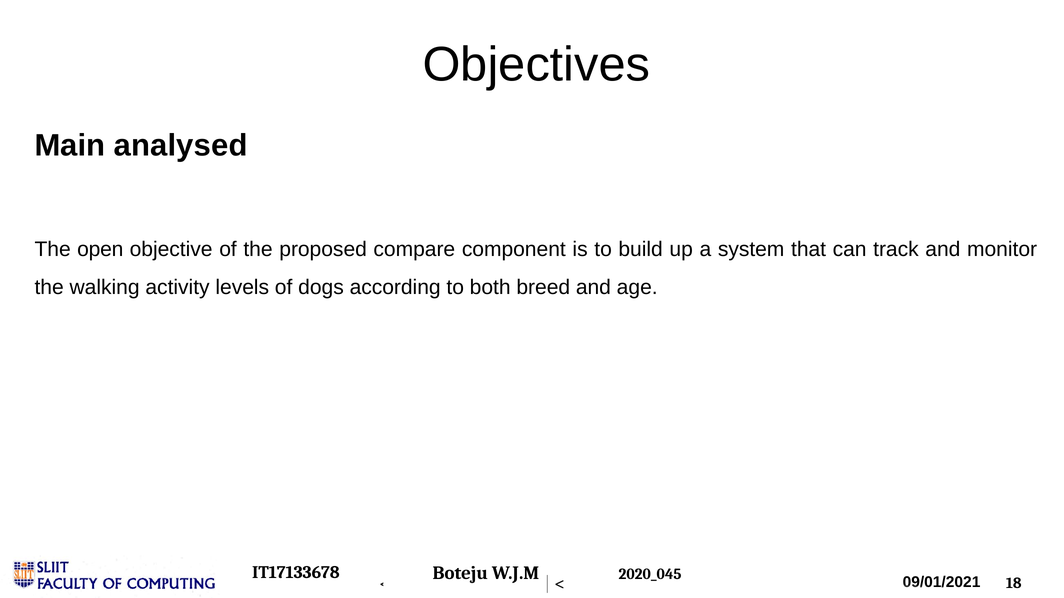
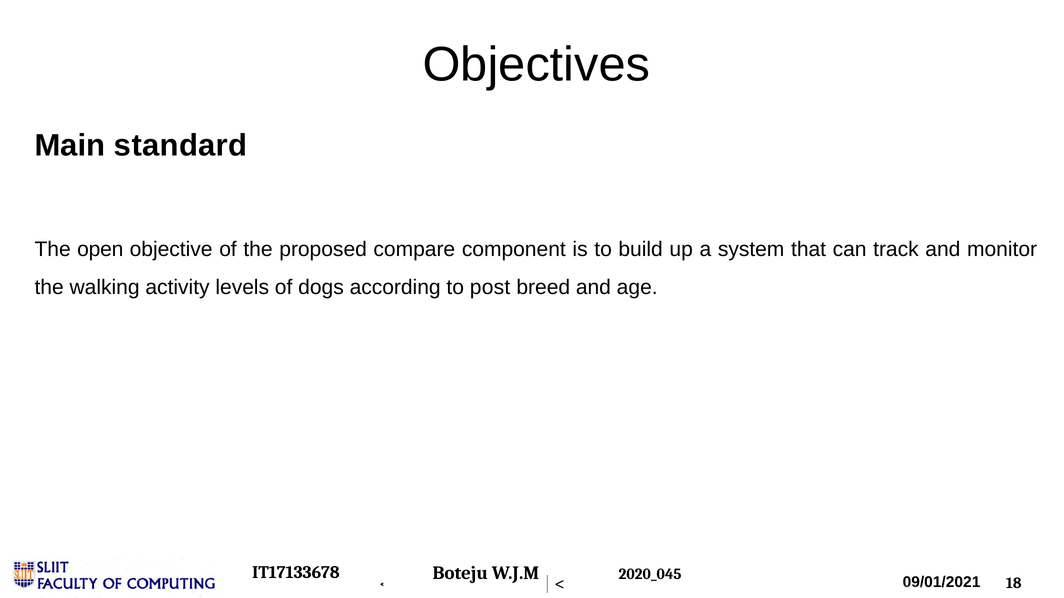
analysed: analysed -> standard (181, 146)
both: both -> post (490, 288)
